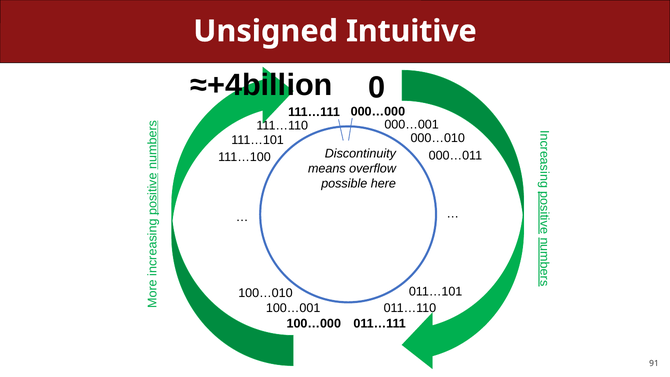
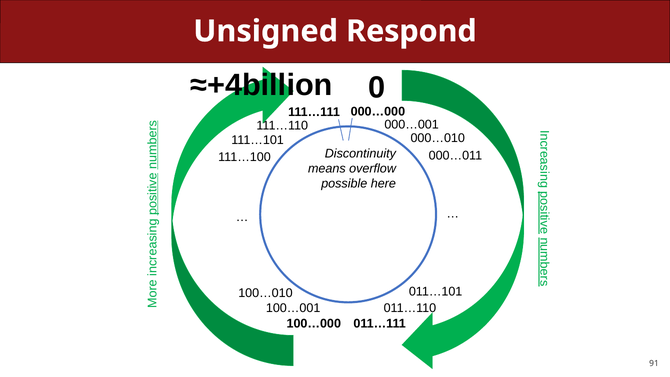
Intuitive: Intuitive -> Respond (411, 31)
